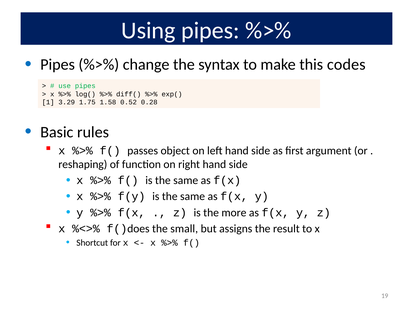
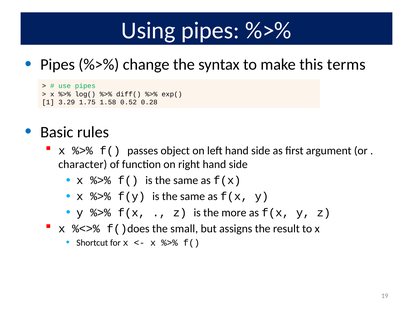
codes: codes -> terms (346, 64)
reshaping: reshaping -> character (83, 164)
